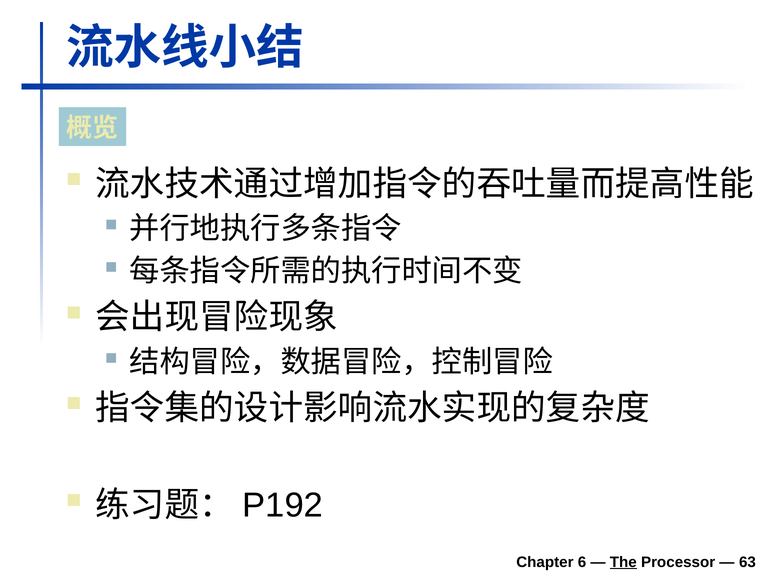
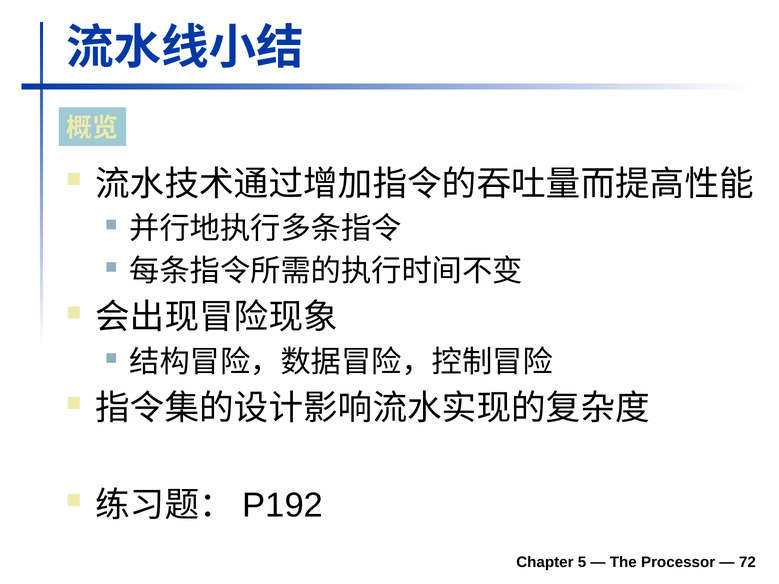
6: 6 -> 5 (582, 562)
The underline: present -> none (623, 562)
63: 63 -> 72 (747, 562)
